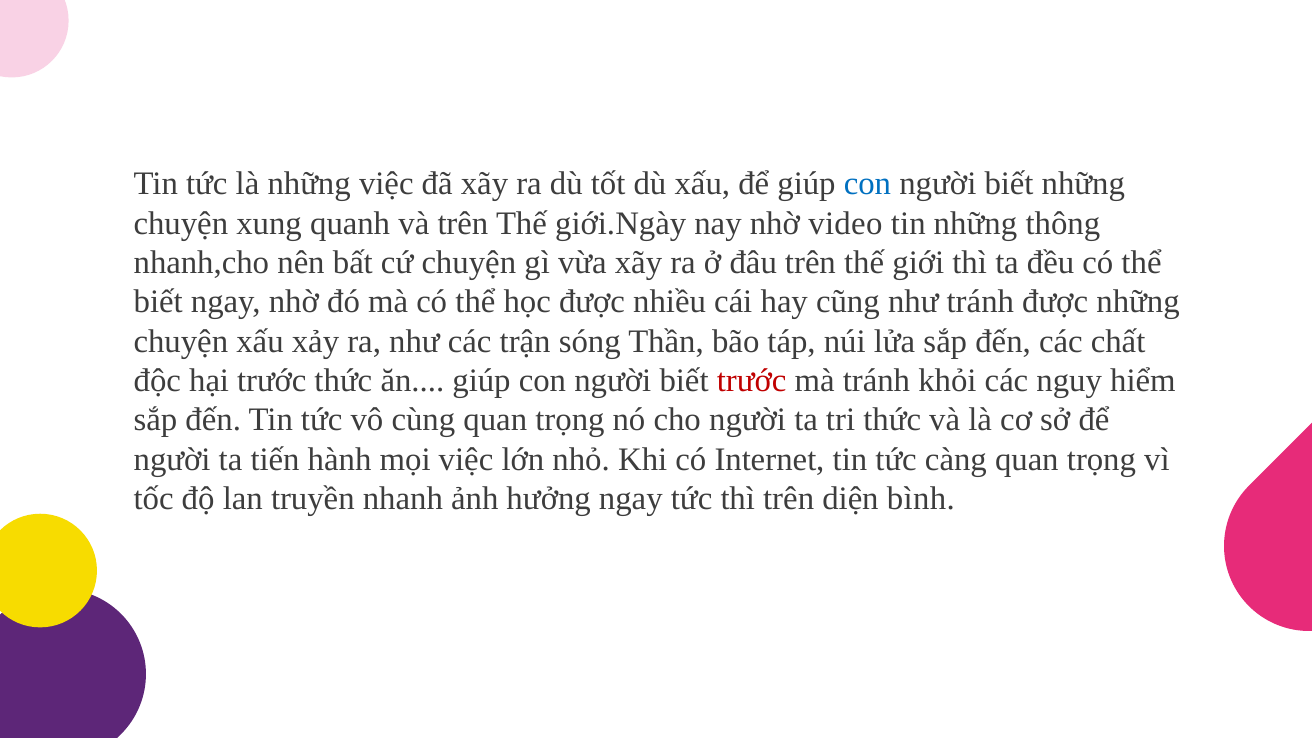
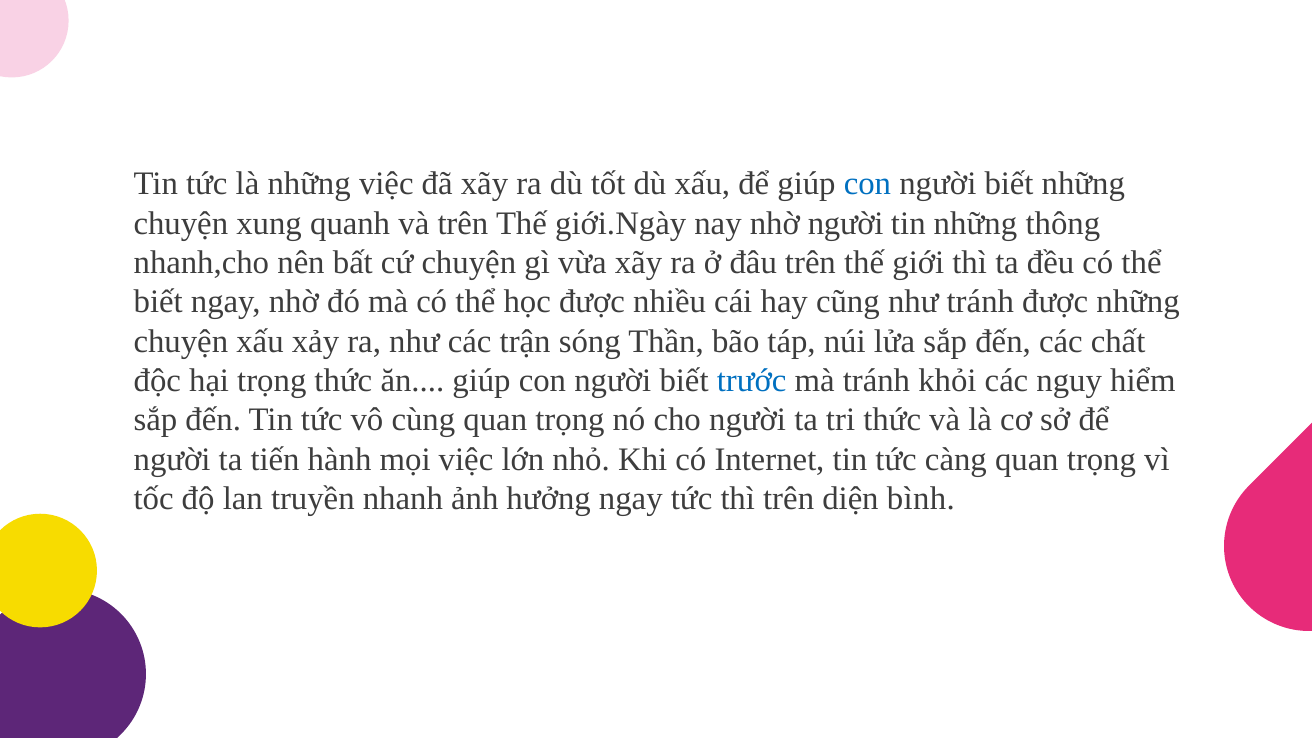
nhờ video: video -> người (846, 223)
hại trước: trước -> trọng (272, 381)
trước colour: red -> blue (752, 381)
